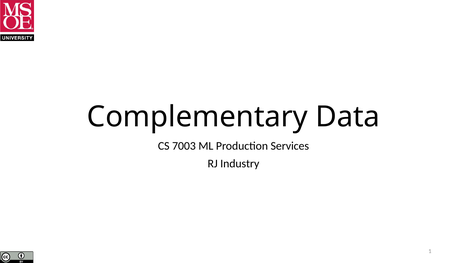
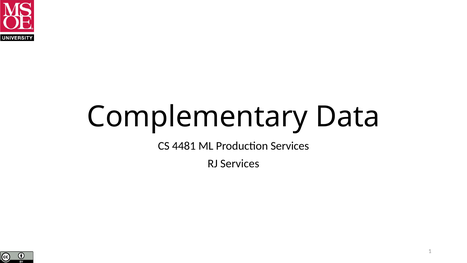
7003: 7003 -> 4481 (184, 146)
RJ Industry: Industry -> Services (240, 163)
